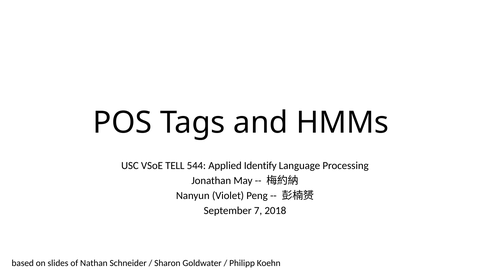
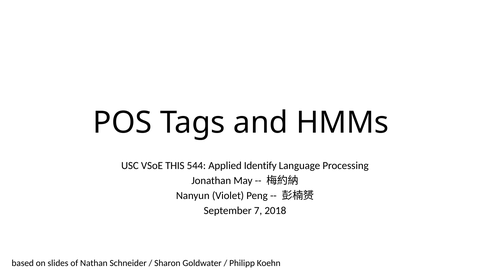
TELL: TELL -> THIS (175, 165)
